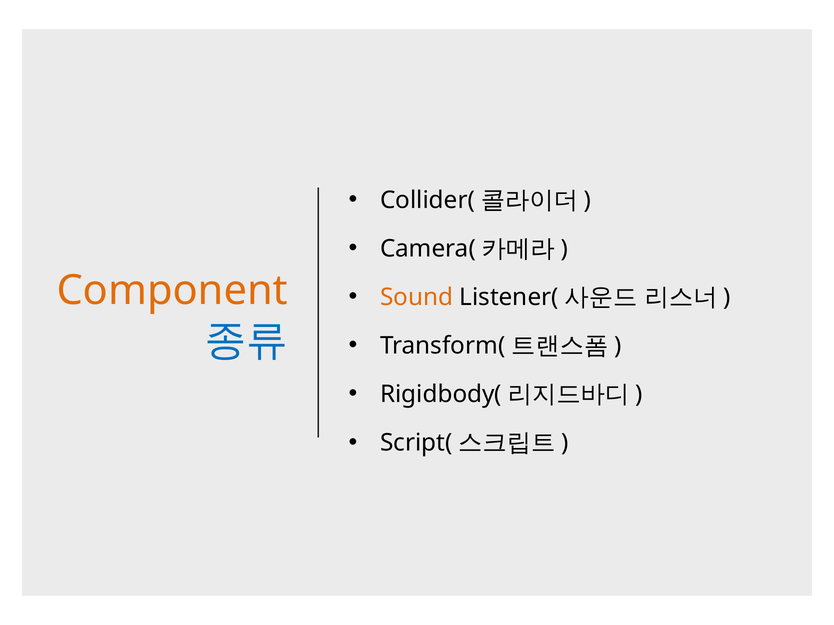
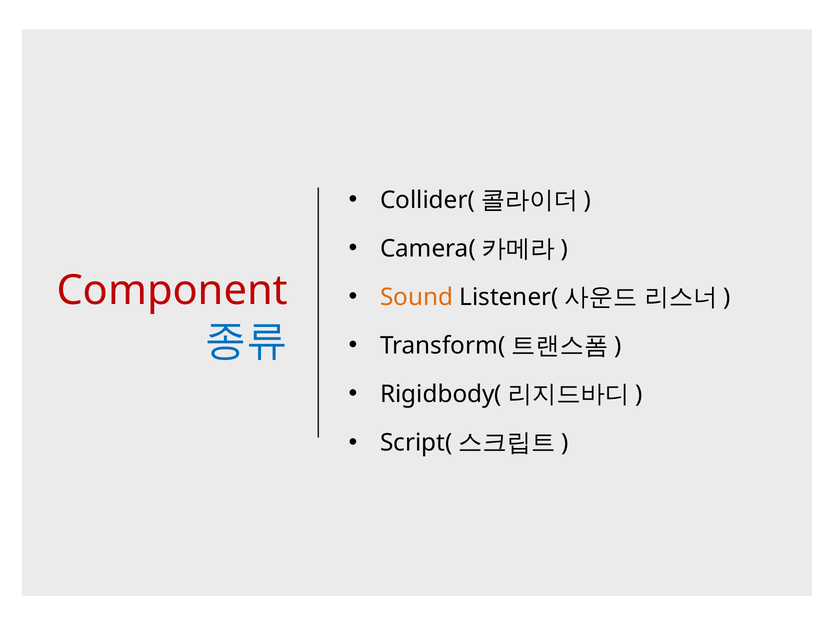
Component colour: orange -> red (172, 291)
